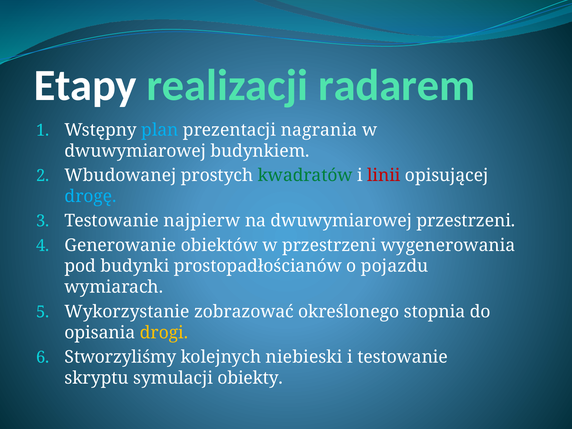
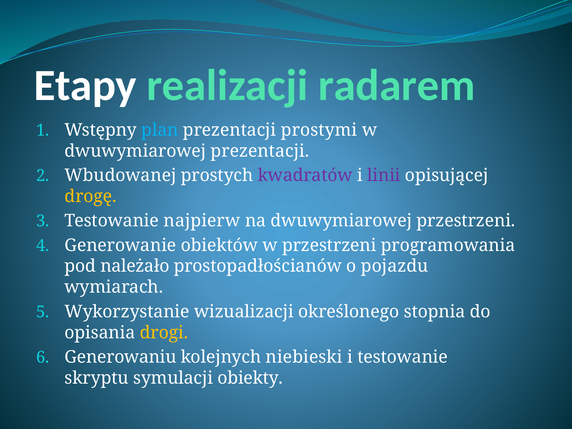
nagrania: nagrania -> prostymi (319, 130)
dwuwymiarowej budynkiem: budynkiem -> prezentacji (260, 151)
kwadratów colour: green -> purple (305, 175)
linii colour: red -> purple (384, 175)
drogę colour: light blue -> yellow (91, 196)
wygenerowania: wygenerowania -> programowania (448, 245)
budynki: budynki -> należało (135, 266)
zobrazować: zobrazować -> wizualizacji (244, 312)
Stworzyliśmy: Stworzyliśmy -> Generowaniu (121, 357)
